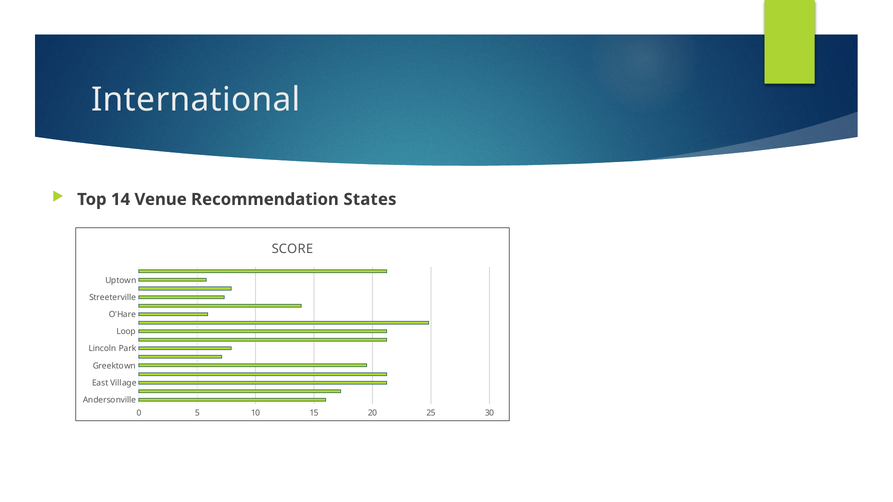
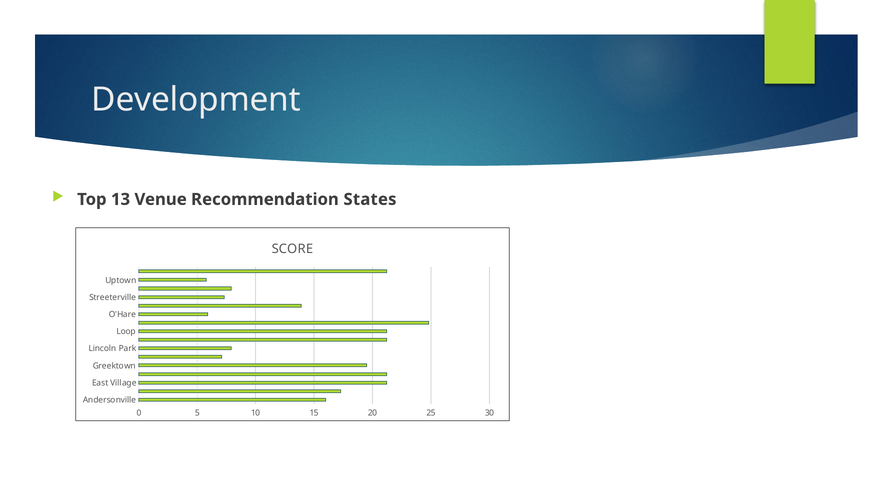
International: International -> Development (196, 100)
14: 14 -> 13 (121, 199)
